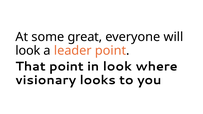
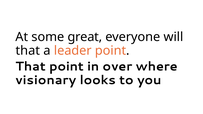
look: look -> that (28, 51)
in look: look -> over (117, 67)
